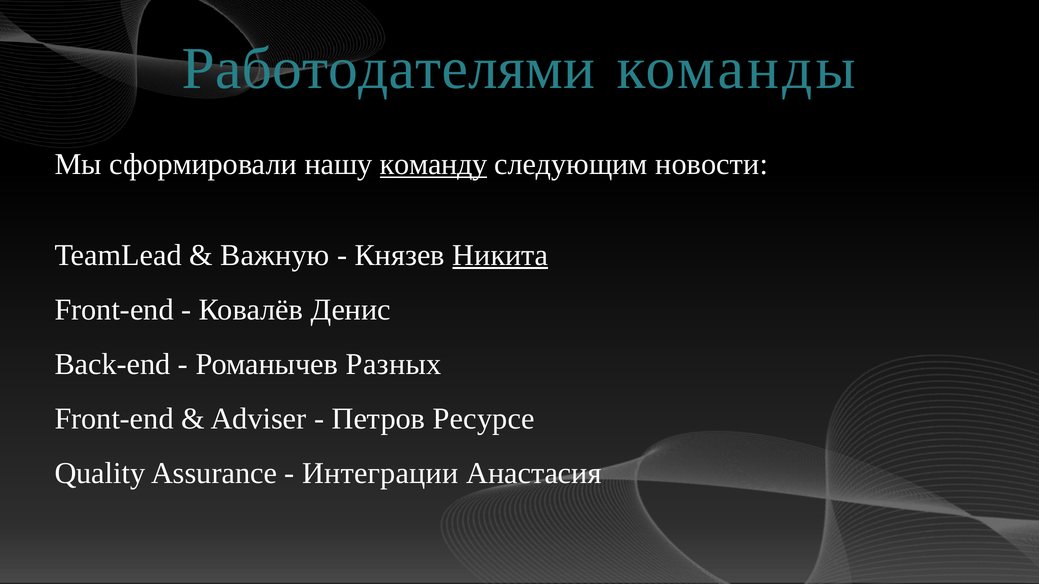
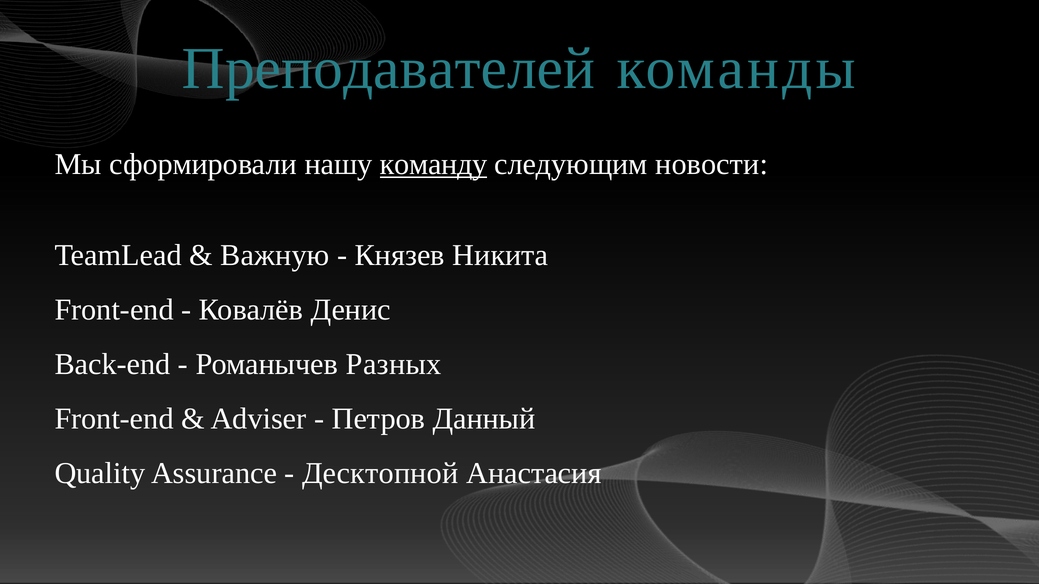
Работодателями: Работодателями -> Преподавателей (389, 69)
Никита underline: present -> none (500, 255)
Ресурсе: Ресурсе -> Данный (484, 419)
Интеграции: Интеграции -> Десктопной (380, 474)
